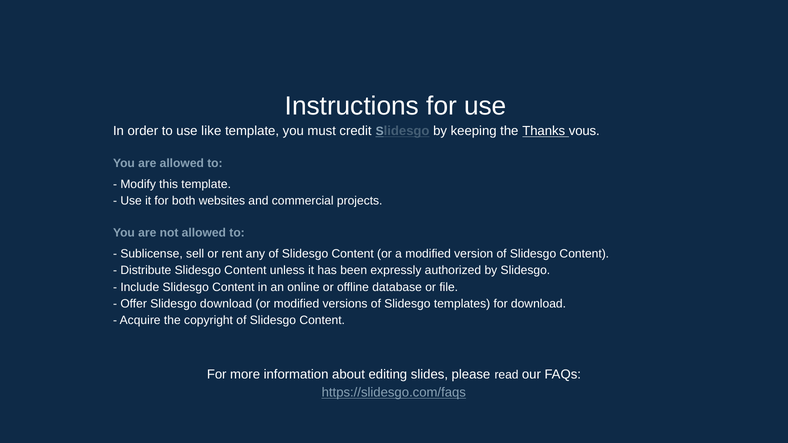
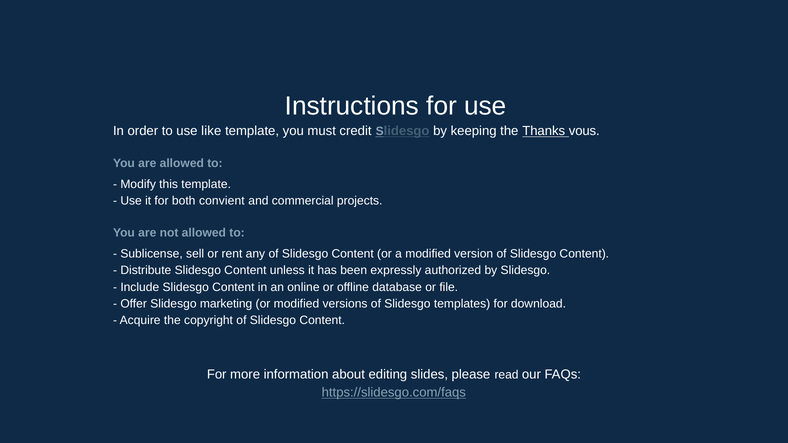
websites: websites -> convient (222, 201)
Slidesgo download: download -> marketing (226, 304)
